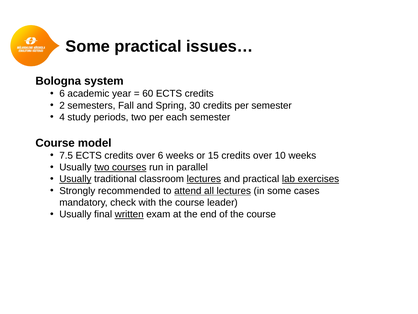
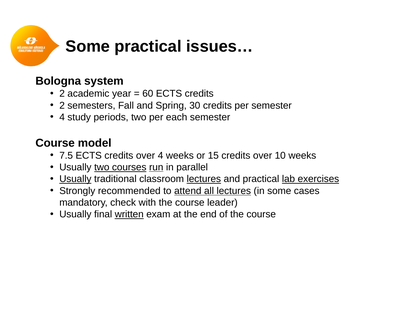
6: 6 -> 2 (62, 94)
over 6: 6 -> 4 (161, 155)
run underline: none -> present (156, 167)
